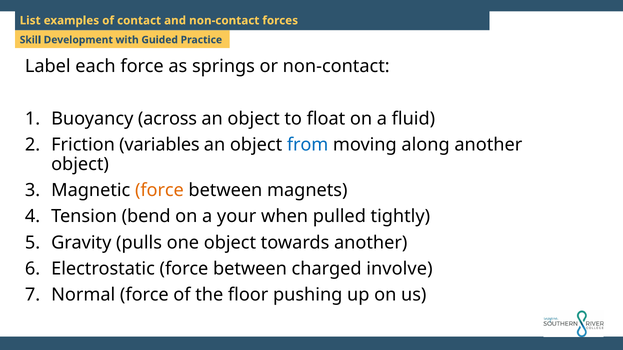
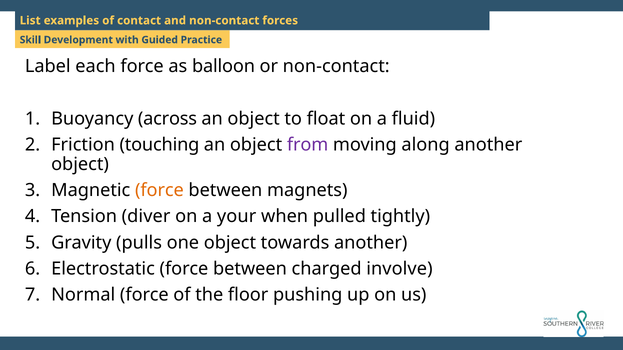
springs: springs -> balloon (224, 67)
variables: variables -> touching (159, 145)
from colour: blue -> purple (308, 145)
bend: bend -> diver (146, 217)
